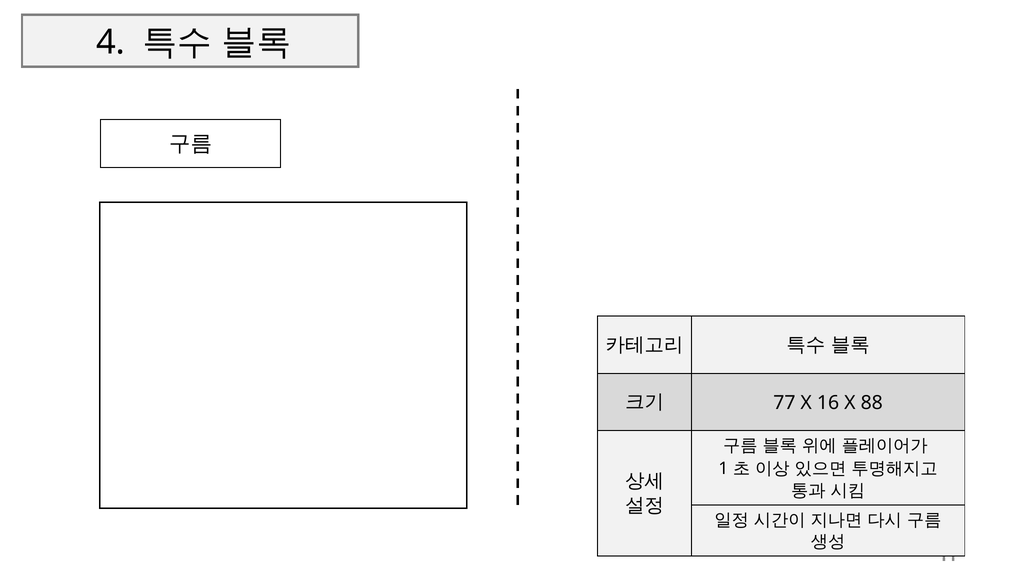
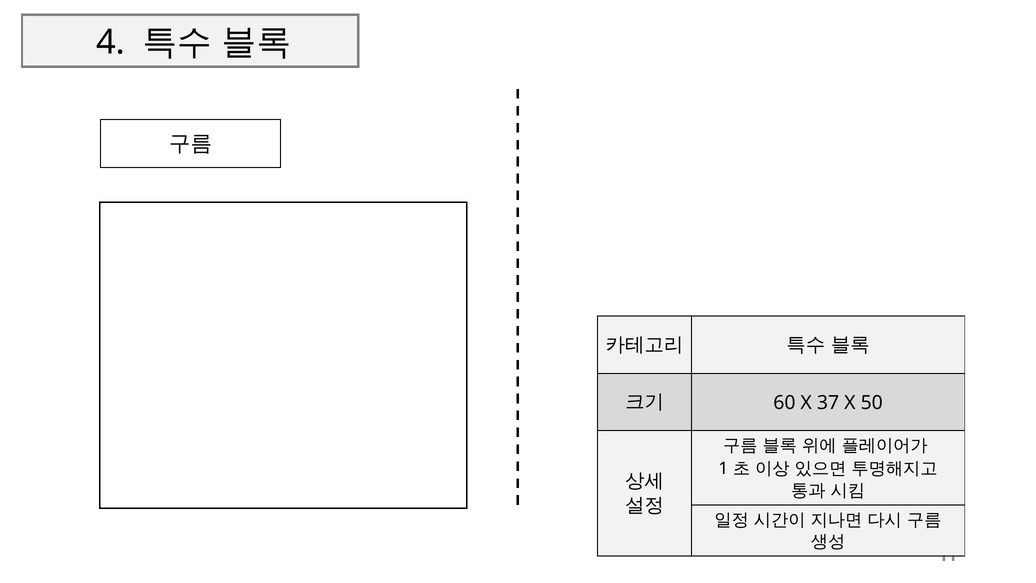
77: 77 -> 60 (784, 403)
16: 16 -> 37 (828, 403)
88: 88 -> 50 (872, 403)
